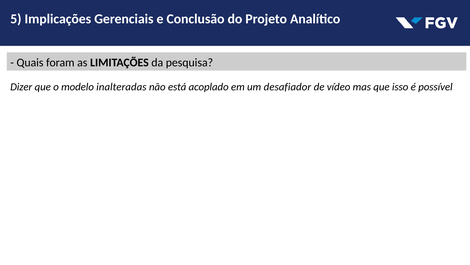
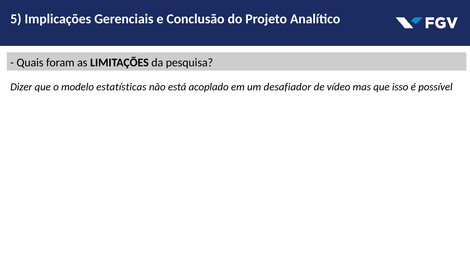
inalteradas: inalteradas -> estatísticas (121, 87)
